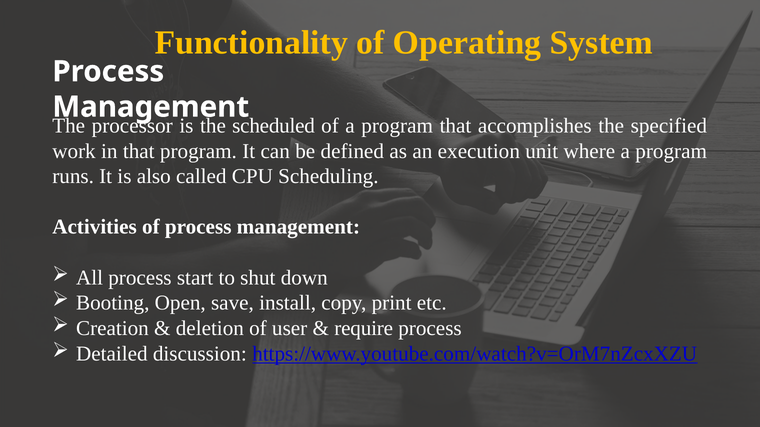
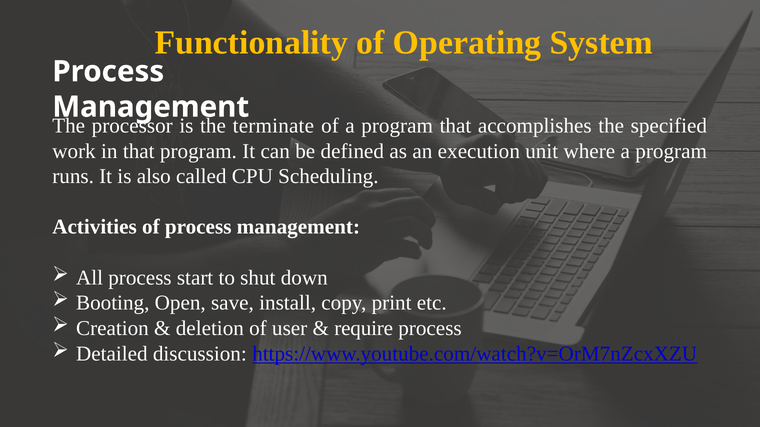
scheduled: scheduled -> terminate (273, 126)
